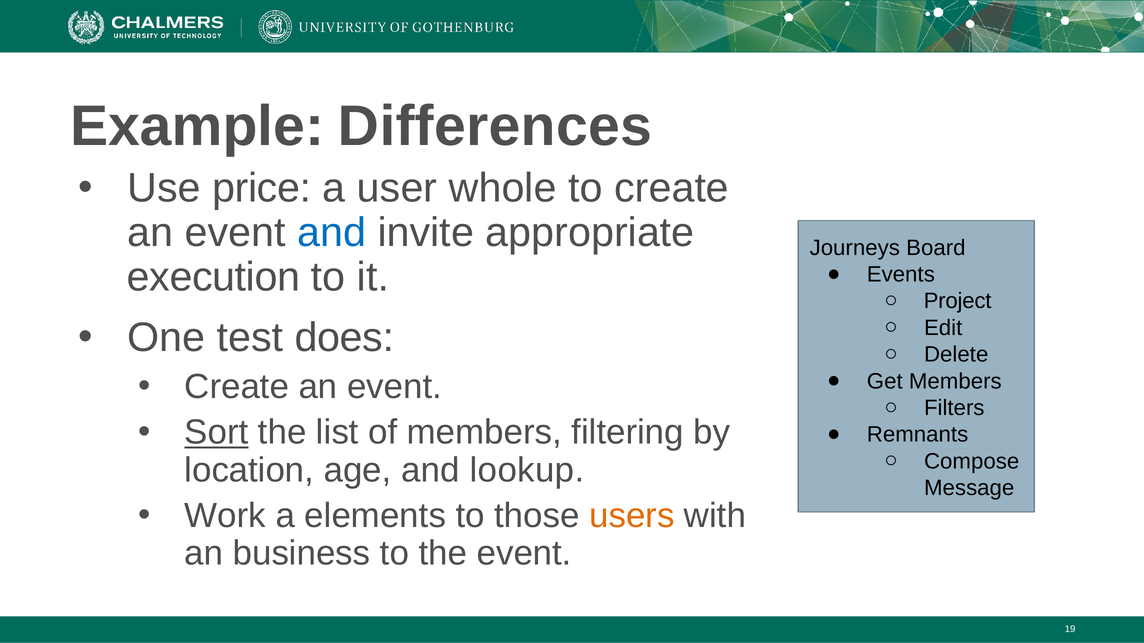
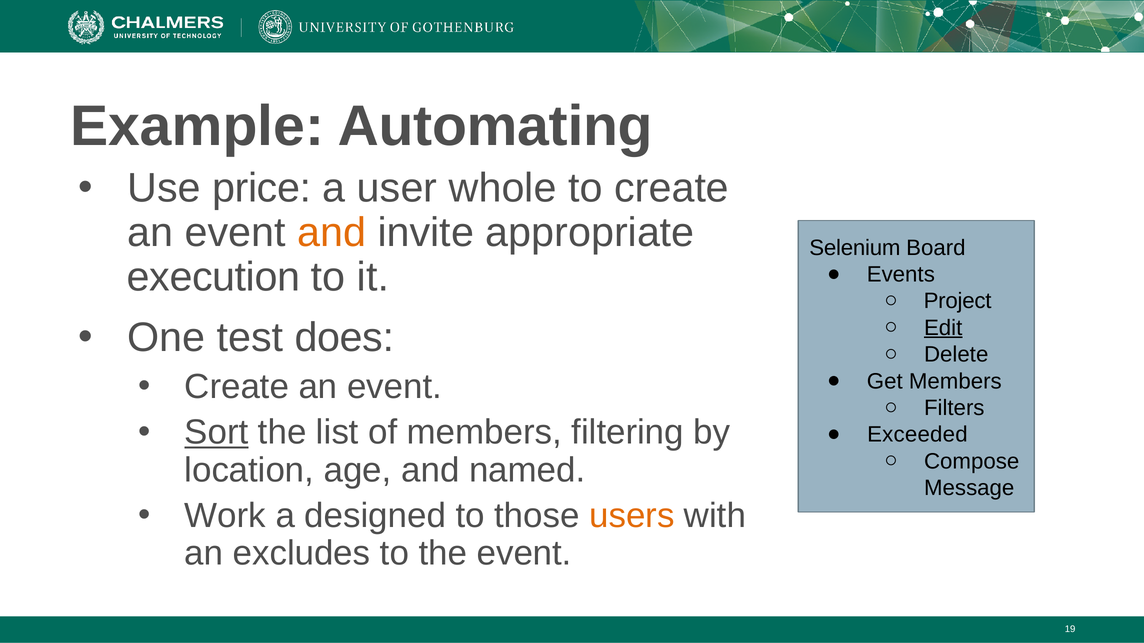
Differences: Differences -> Automating (495, 126)
and colour: blue -> orange (332, 233)
Journeys: Journeys -> Selenium (855, 248)
Edit underline: none -> present (943, 328)
Remnants: Remnants -> Exceeded (917, 435)
lookup: lookup -> named (527, 470)
elements: elements -> designed (375, 516)
business: business -> excludes (302, 554)
